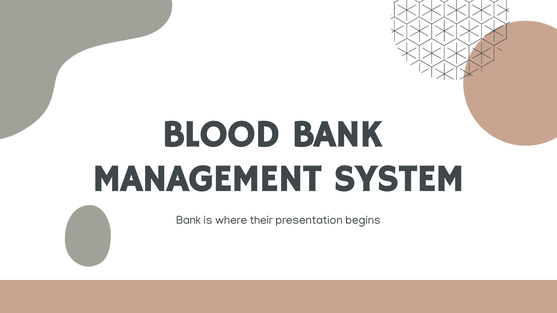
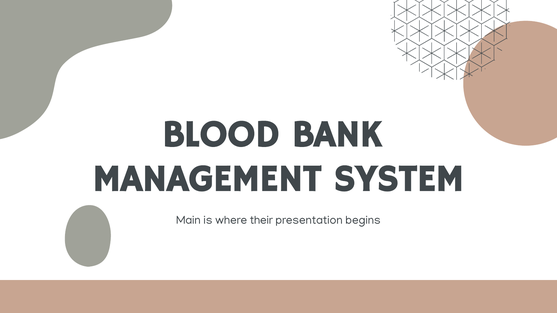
Bank: Bank -> Main (188, 220)
